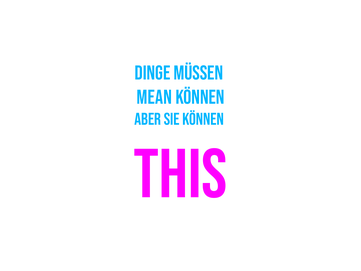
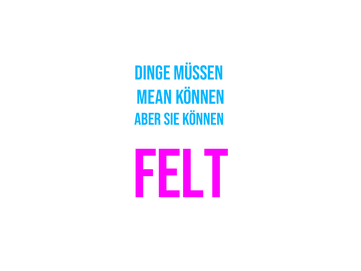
this: this -> felt (181, 174)
